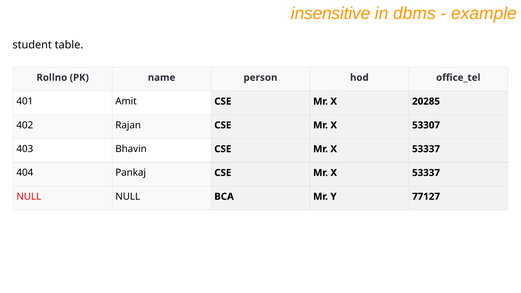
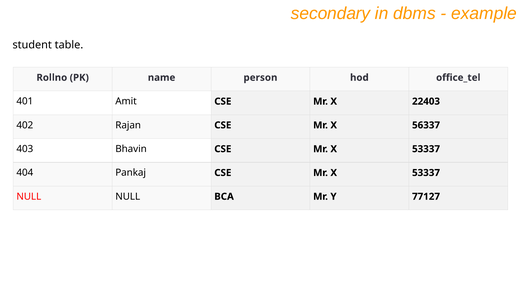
insensitive: insensitive -> secondary (331, 14)
20285: 20285 -> 22403 (426, 101)
53307: 53307 -> 56337 (426, 125)
